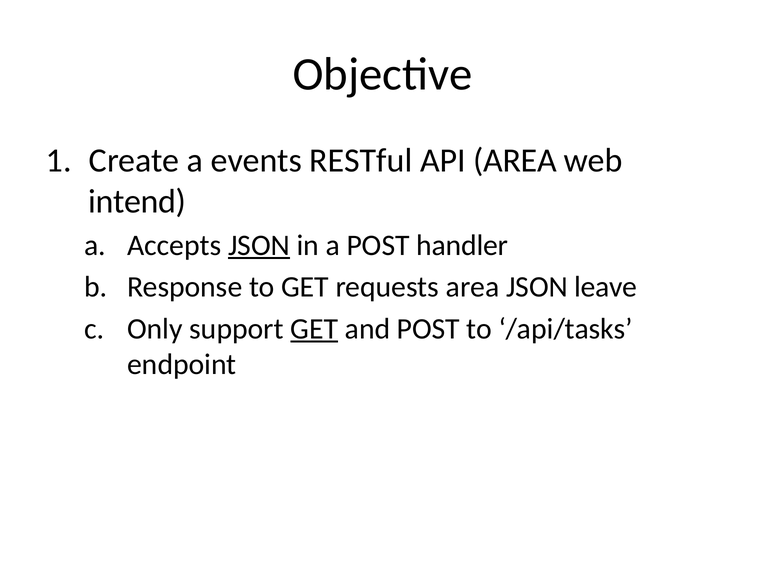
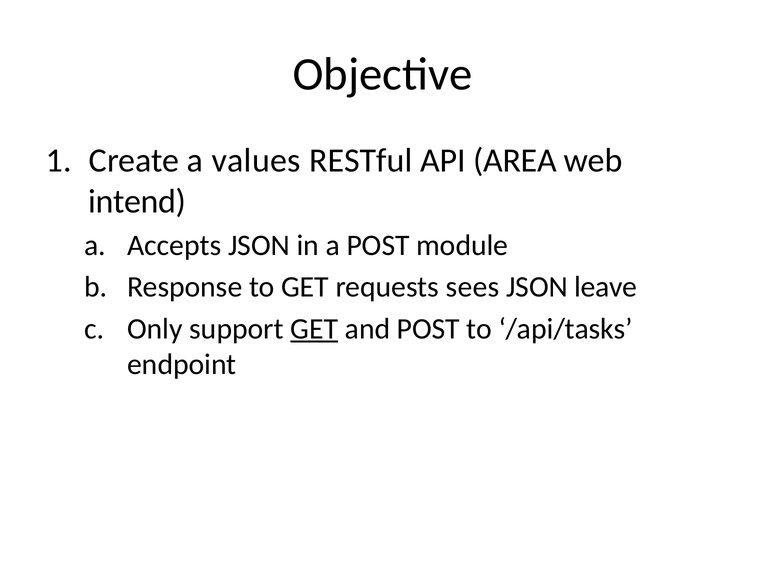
events: events -> values (256, 160)
JSON underline: present -> none (259, 245)
handler: handler -> module (462, 245)
requests area: area -> sees (472, 287)
